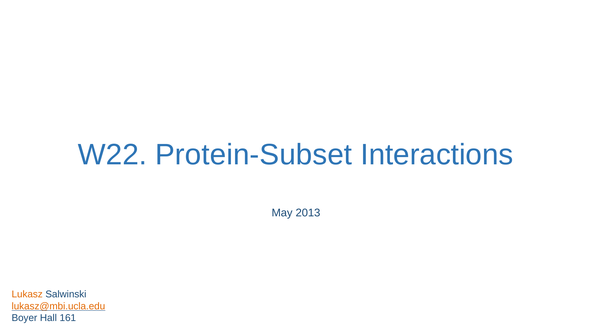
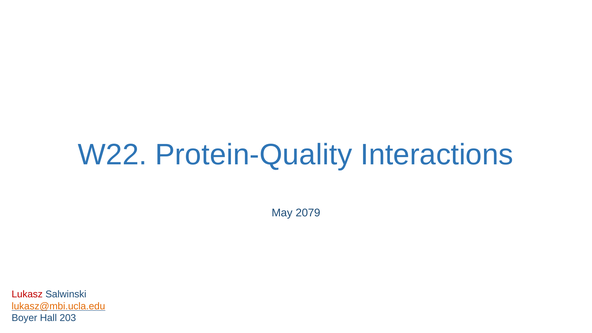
Protein-Subset: Protein-Subset -> Protein-Quality (254, 155)
2013: 2013 -> 2079 (308, 213)
Lukasz colour: orange -> red (27, 294)
161: 161 -> 203 (68, 318)
